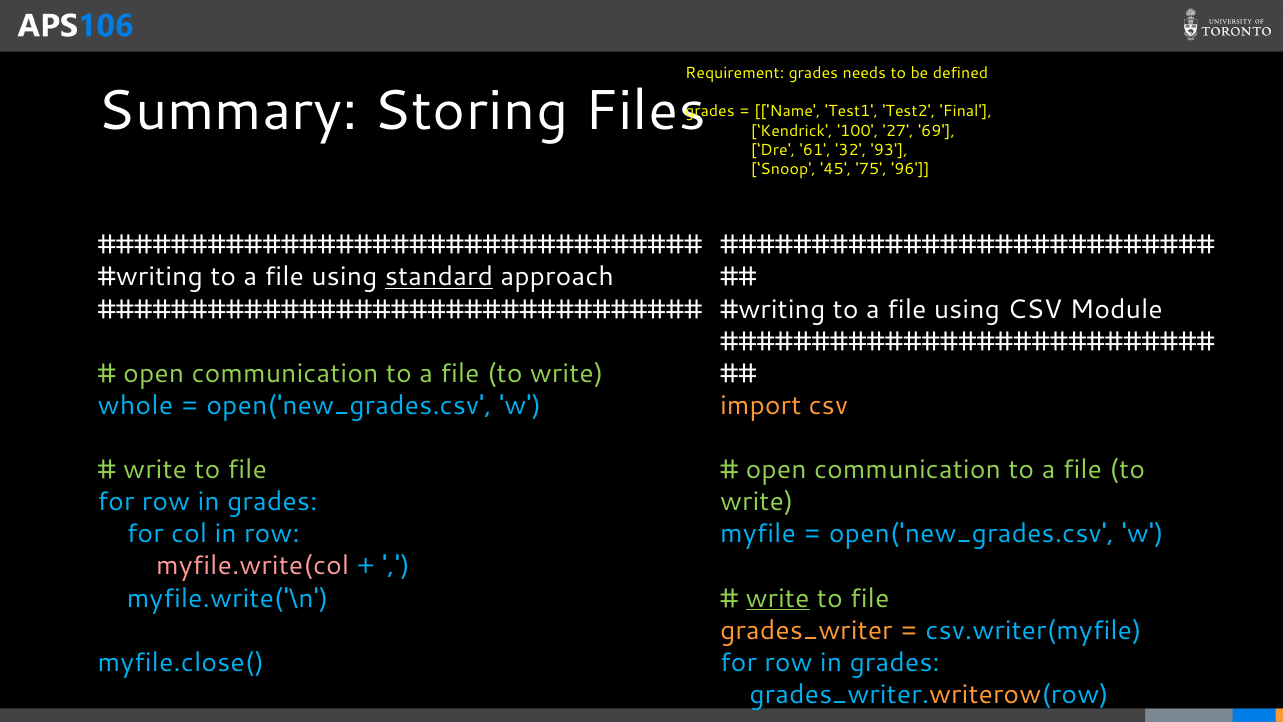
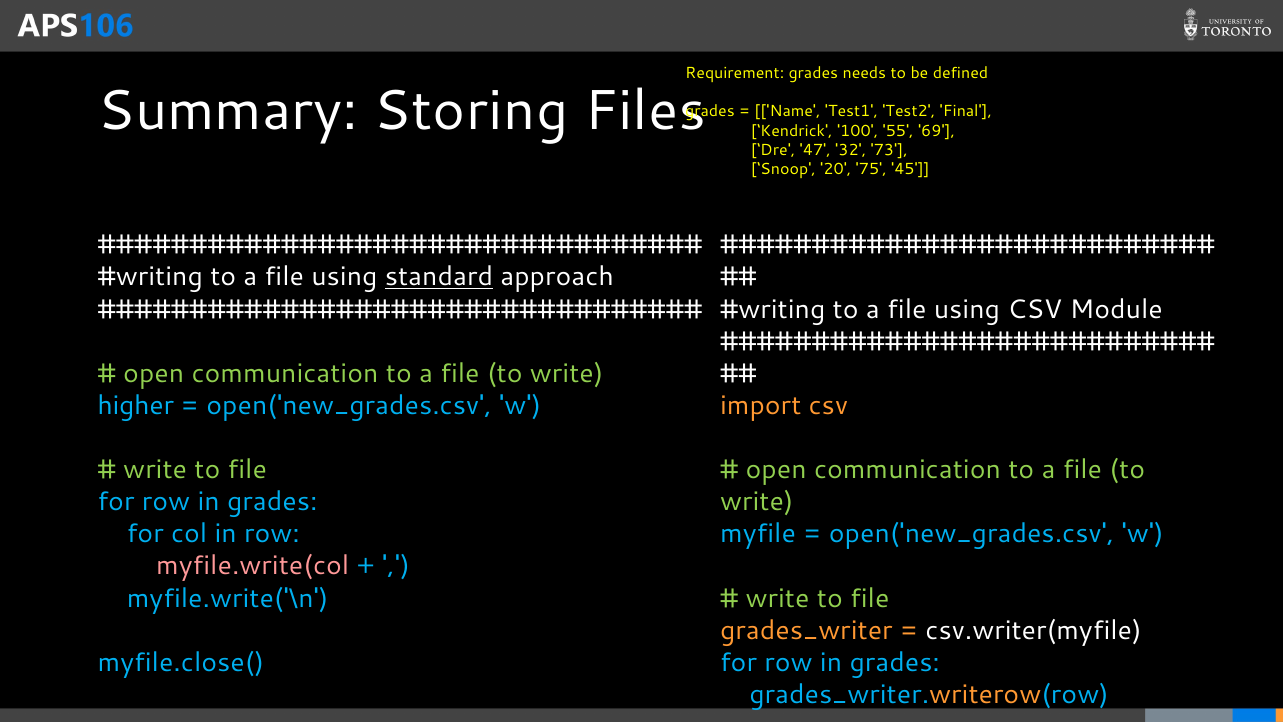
27: 27 -> 55 (898, 131)
61: 61 -> 47 (815, 150)
93: 93 -> 73 (889, 150)
45: 45 -> 20 (836, 169)
96: 96 -> 45 (910, 169)
whole: whole -> higher (136, 405)
write underline: present -> none (778, 598)
csv.writer(myfile colour: light blue -> white (1034, 630)
